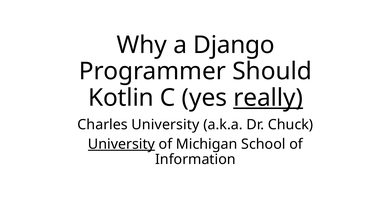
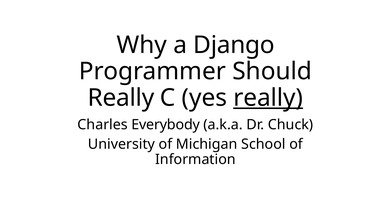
Kotlin: Kotlin -> Really (121, 98)
Charles University: University -> Everybody (166, 125)
University underline: present -> none (121, 144)
